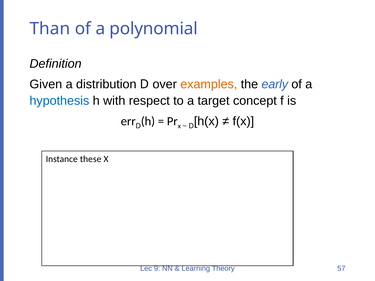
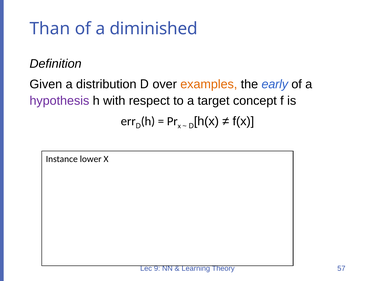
polynomial: polynomial -> diminished (154, 29)
hypothesis colour: blue -> purple (59, 101)
these: these -> lower (91, 159)
